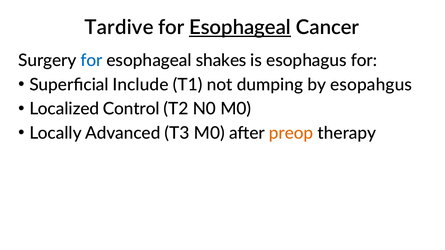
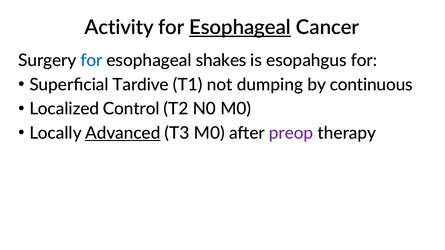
Tardive: Tardive -> Activity (119, 28)
esophagus: esophagus -> esopahgus (306, 61)
Include: Include -> Tardive (141, 85)
esopahgus: esopahgus -> continuous (371, 85)
Advanced underline: none -> present (123, 133)
preop colour: orange -> purple (291, 133)
